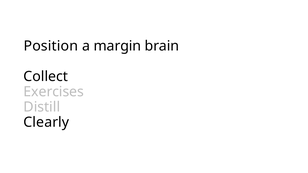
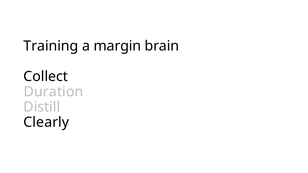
Position: Position -> Training (51, 46)
Exercises: Exercises -> Duration (54, 92)
